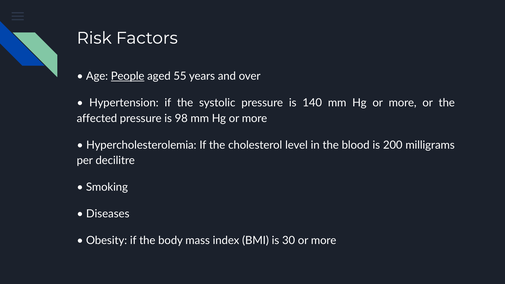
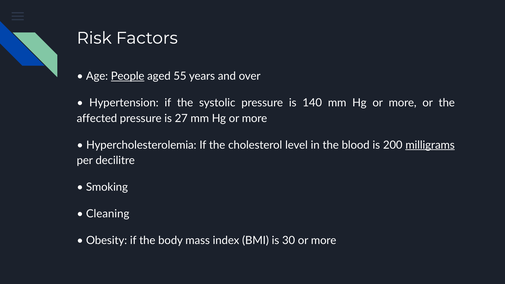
98: 98 -> 27 (181, 118)
milligrams underline: none -> present (430, 145)
Diseases: Diseases -> Cleaning (108, 214)
